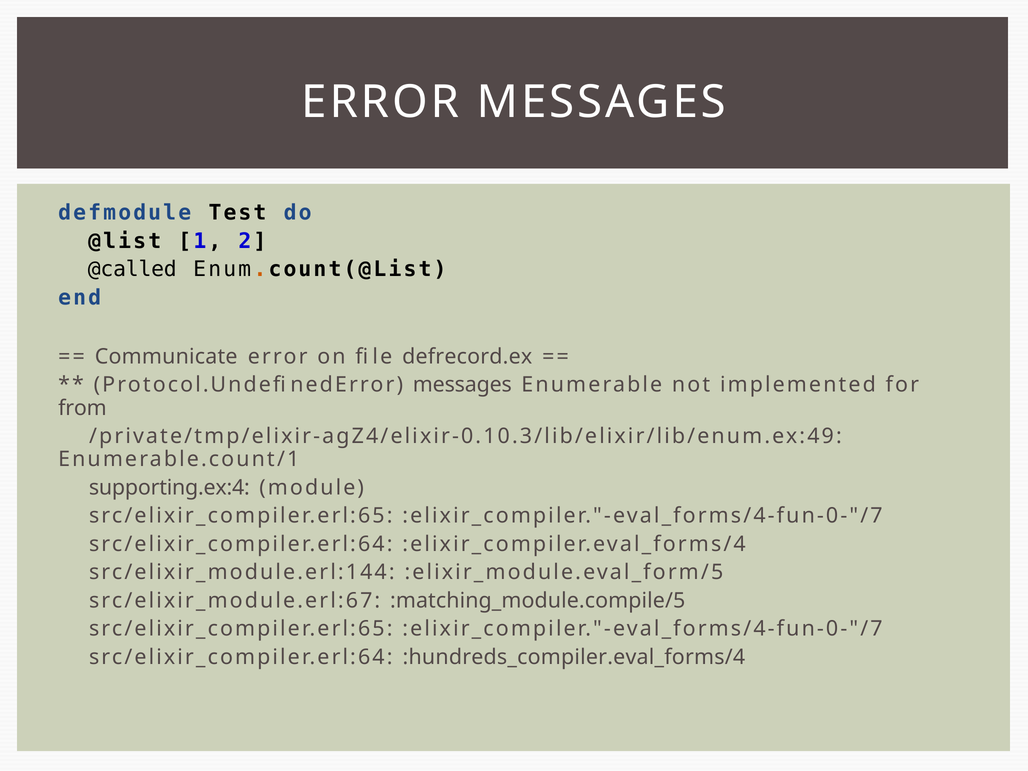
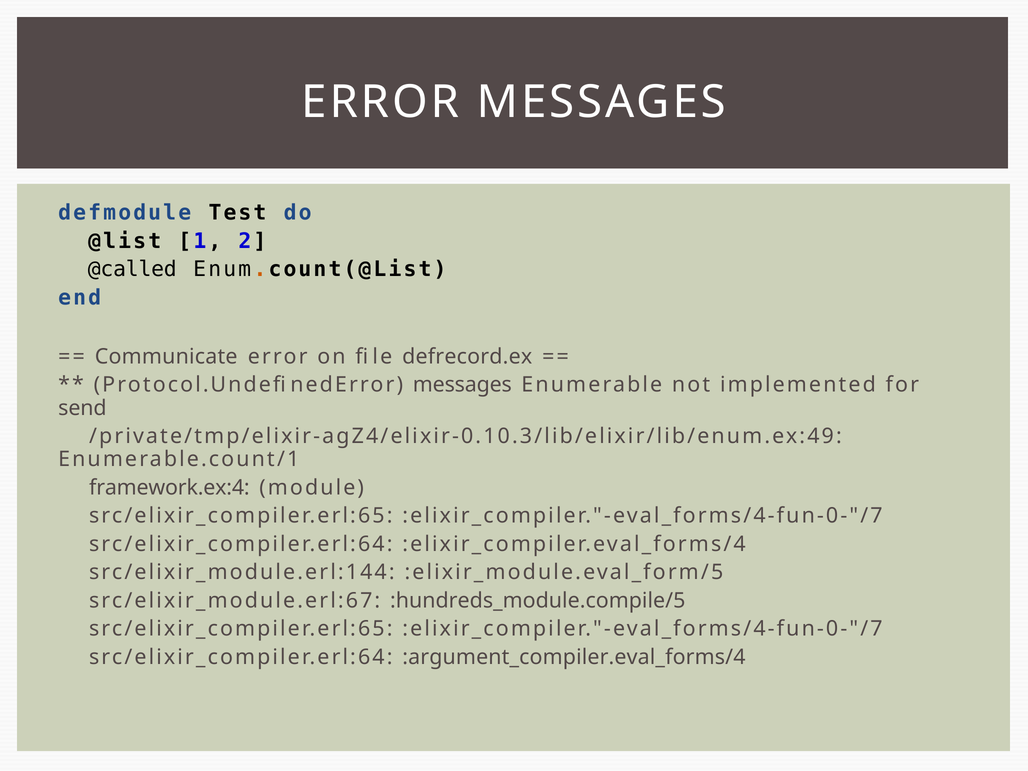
from: from -> send (82, 408)
supporting.ex:4: supporting.ex:4 -> framework.ex:4 (169, 488)
:matching_module.compile/5: :matching_module.compile/5 -> :hundreds_module.compile/5 (538, 601)
:hundreds_compiler.eval_forms/4: :hundreds_compiler.eval_forms/4 -> :argument_compiler.eval_forms/4 (574, 657)
